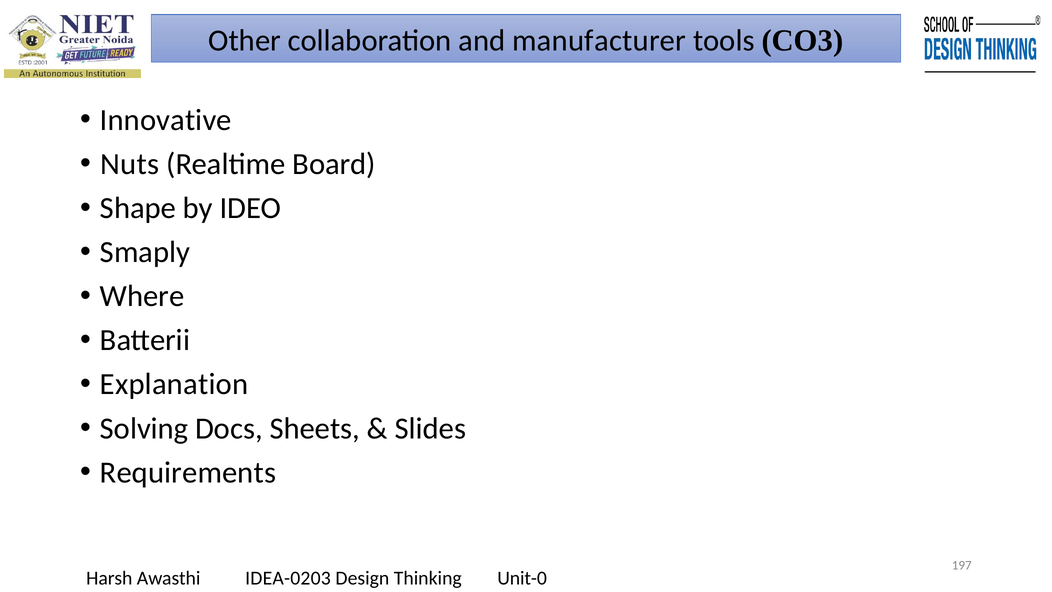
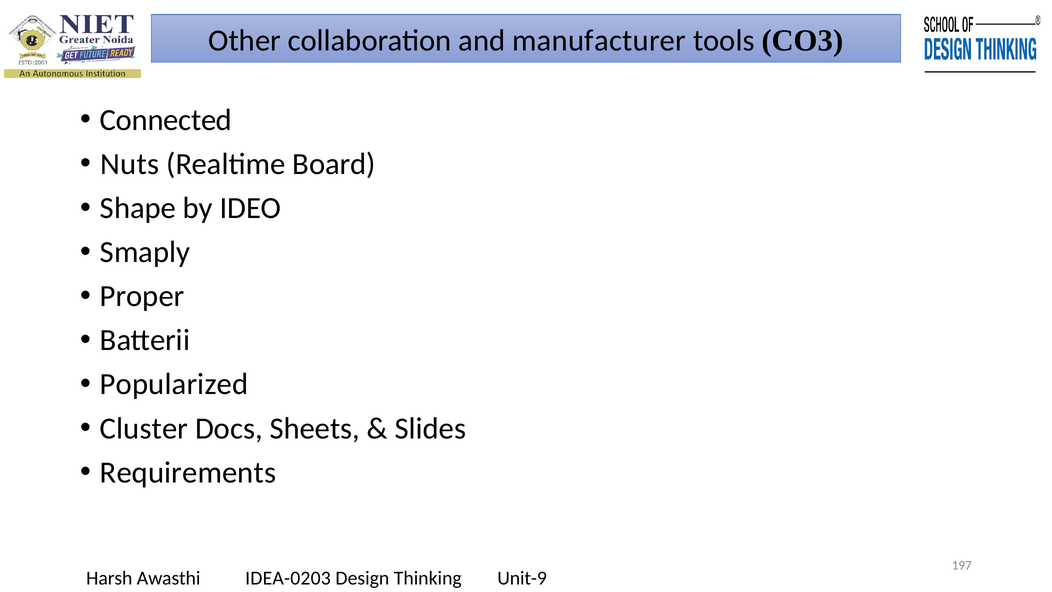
Innovative: Innovative -> Connected (166, 120)
Where: Where -> Proper (142, 296)
Explanation: Explanation -> Popularized (174, 384)
Solving: Solving -> Cluster (144, 428)
Unit-0: Unit-0 -> Unit-9 (522, 578)
